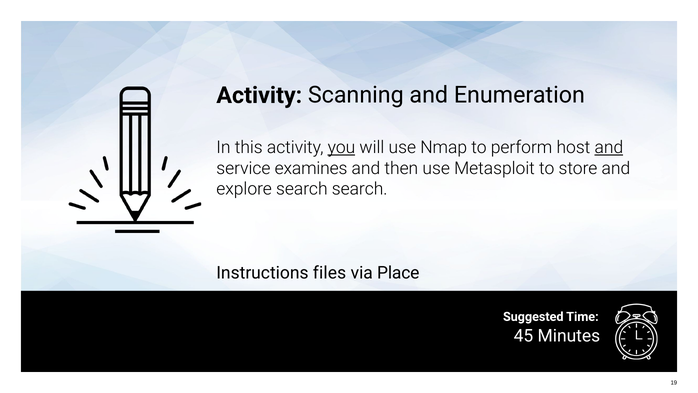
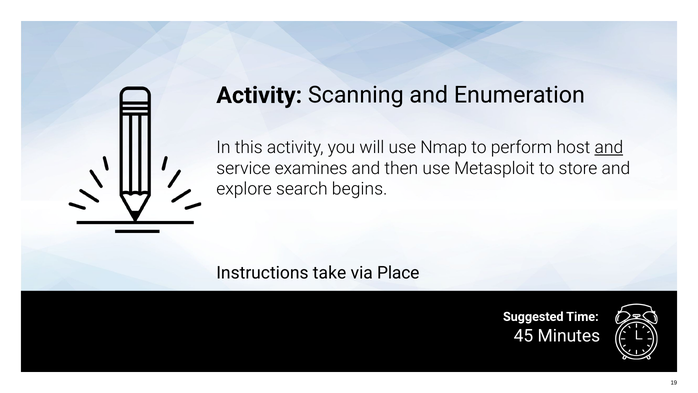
you underline: present -> none (341, 147)
search search: search -> begins (360, 189)
files: files -> take (330, 273)
